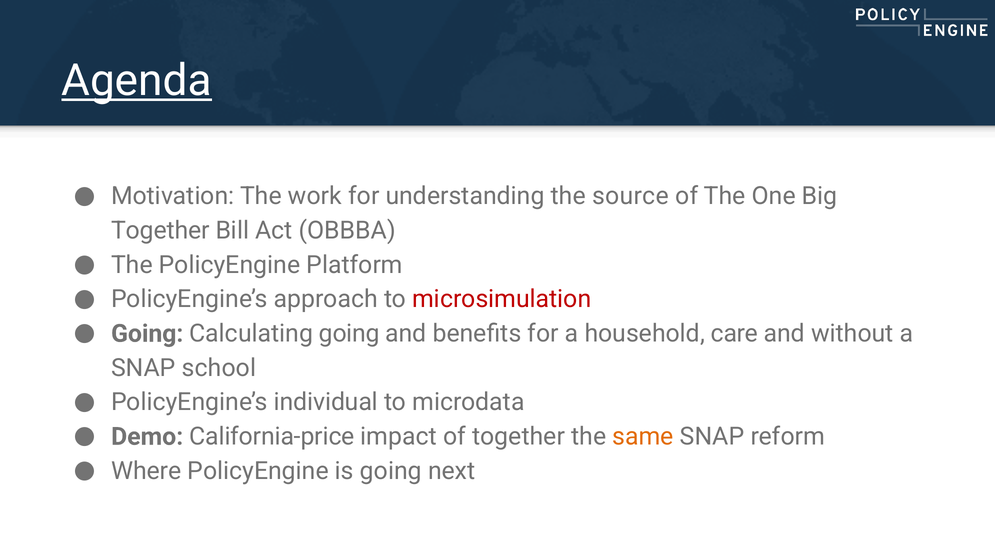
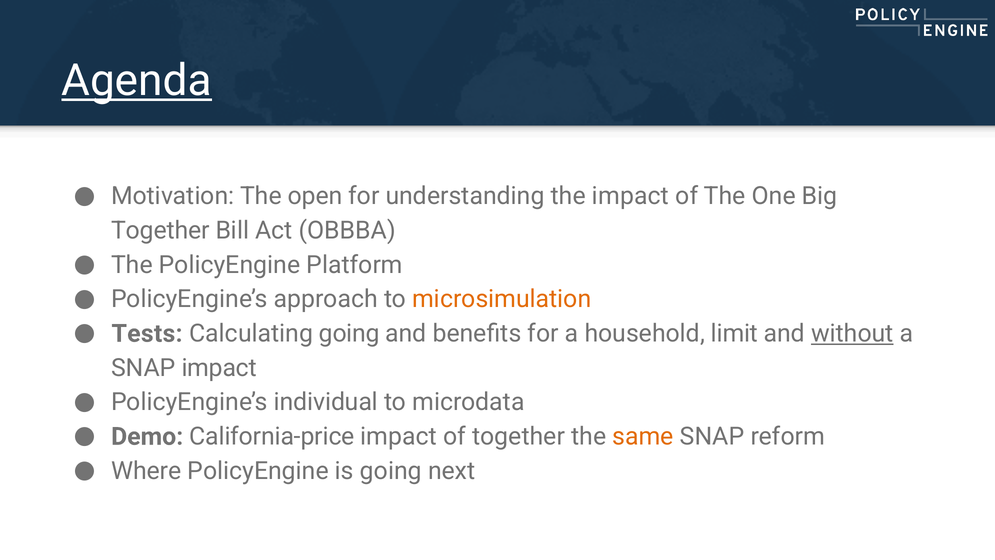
work: work -> open (315, 196)
the source: source -> impact (631, 196)
microsimulation colour: red -> orange (502, 299)
Going: Going -> Tests (147, 333)
care: care -> limit (734, 333)
without underline: none -> present (852, 333)
SNAP school: school -> impact (219, 368)
